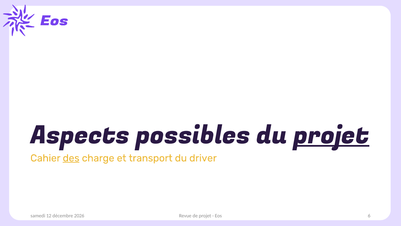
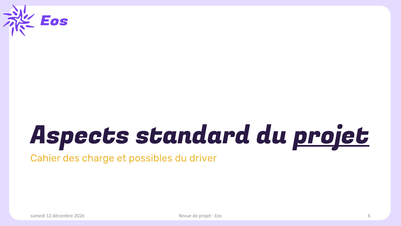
possibles: possibles -> standard (193, 135)
des underline: present -> none (71, 158)
transport: transport -> possibles (151, 158)
